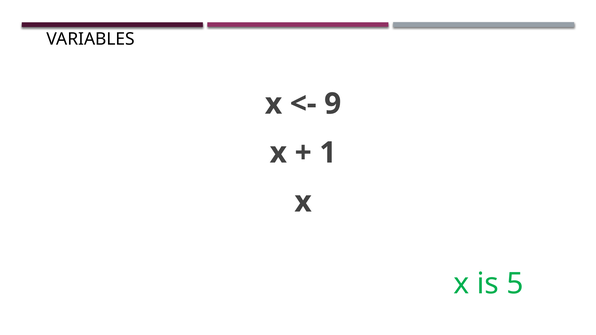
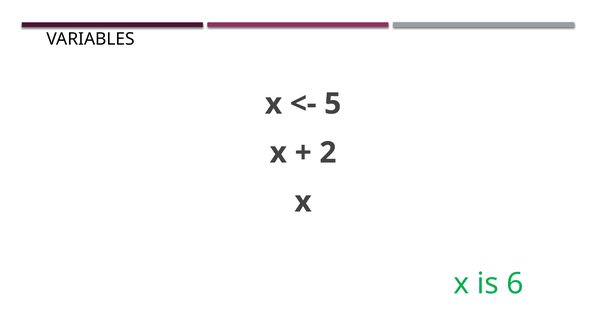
9: 9 -> 5 (333, 104)
1: 1 -> 2 (328, 153)
5: 5 -> 6 (515, 284)
